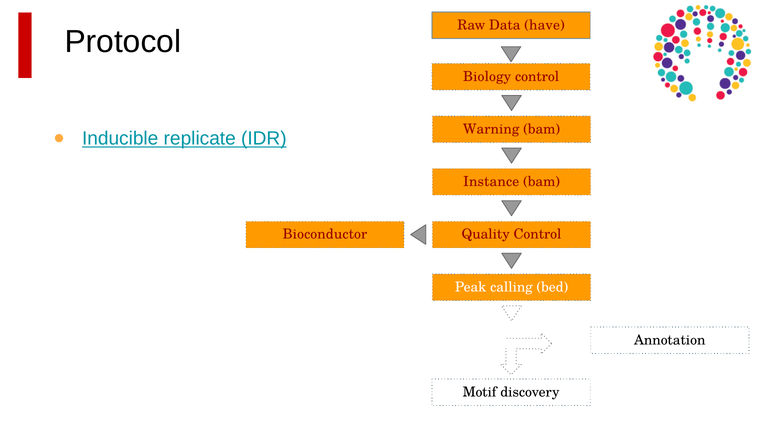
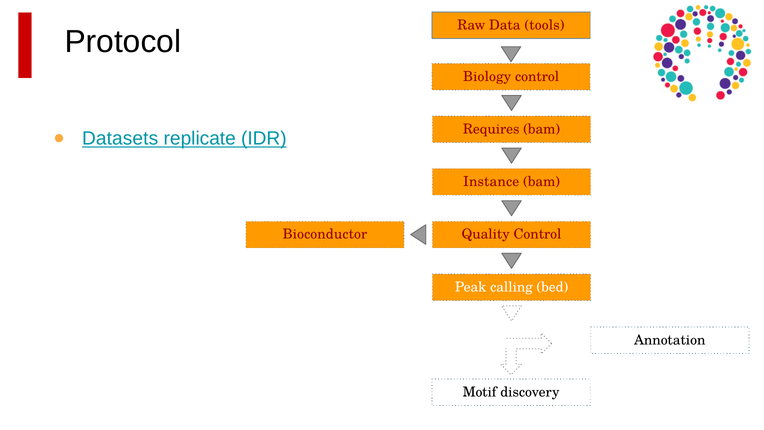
have: have -> tools (544, 25)
Warning: Warning -> Requires (491, 129)
Inducible: Inducible -> Datasets (120, 139)
